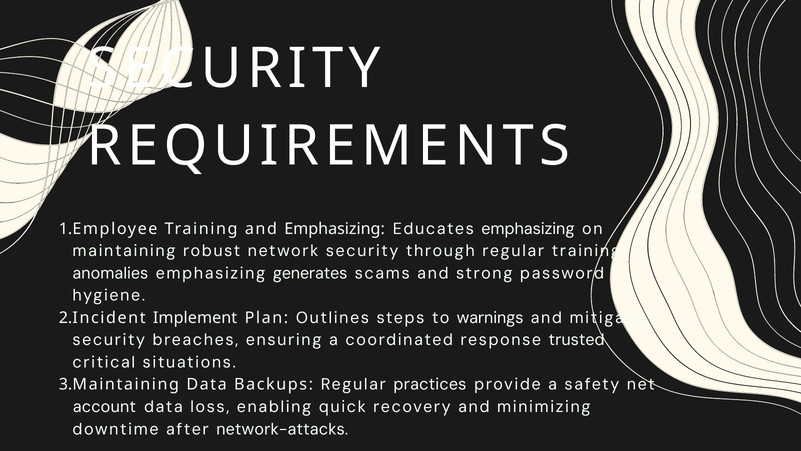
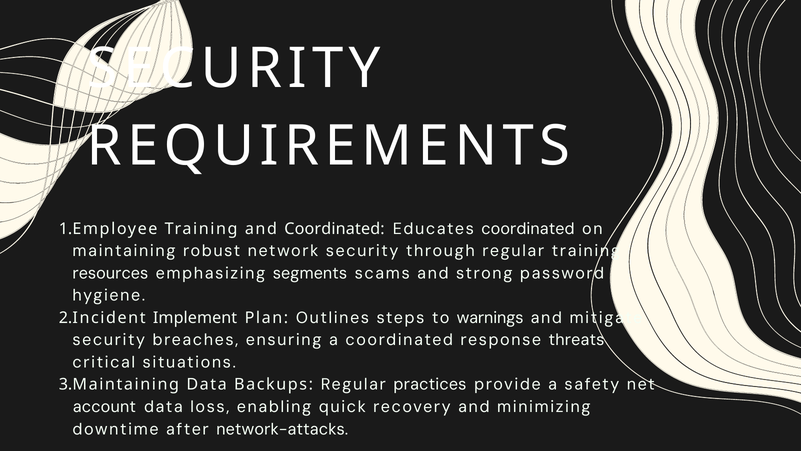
and Emphasizing: Emphasizing -> Coordinated (334, 229)
Educates emphasizing: emphasizing -> coordinated (528, 229)
anomalies: anomalies -> resources (110, 273)
generates: generates -> segments (310, 273)
trusted: trusted -> threats (577, 340)
